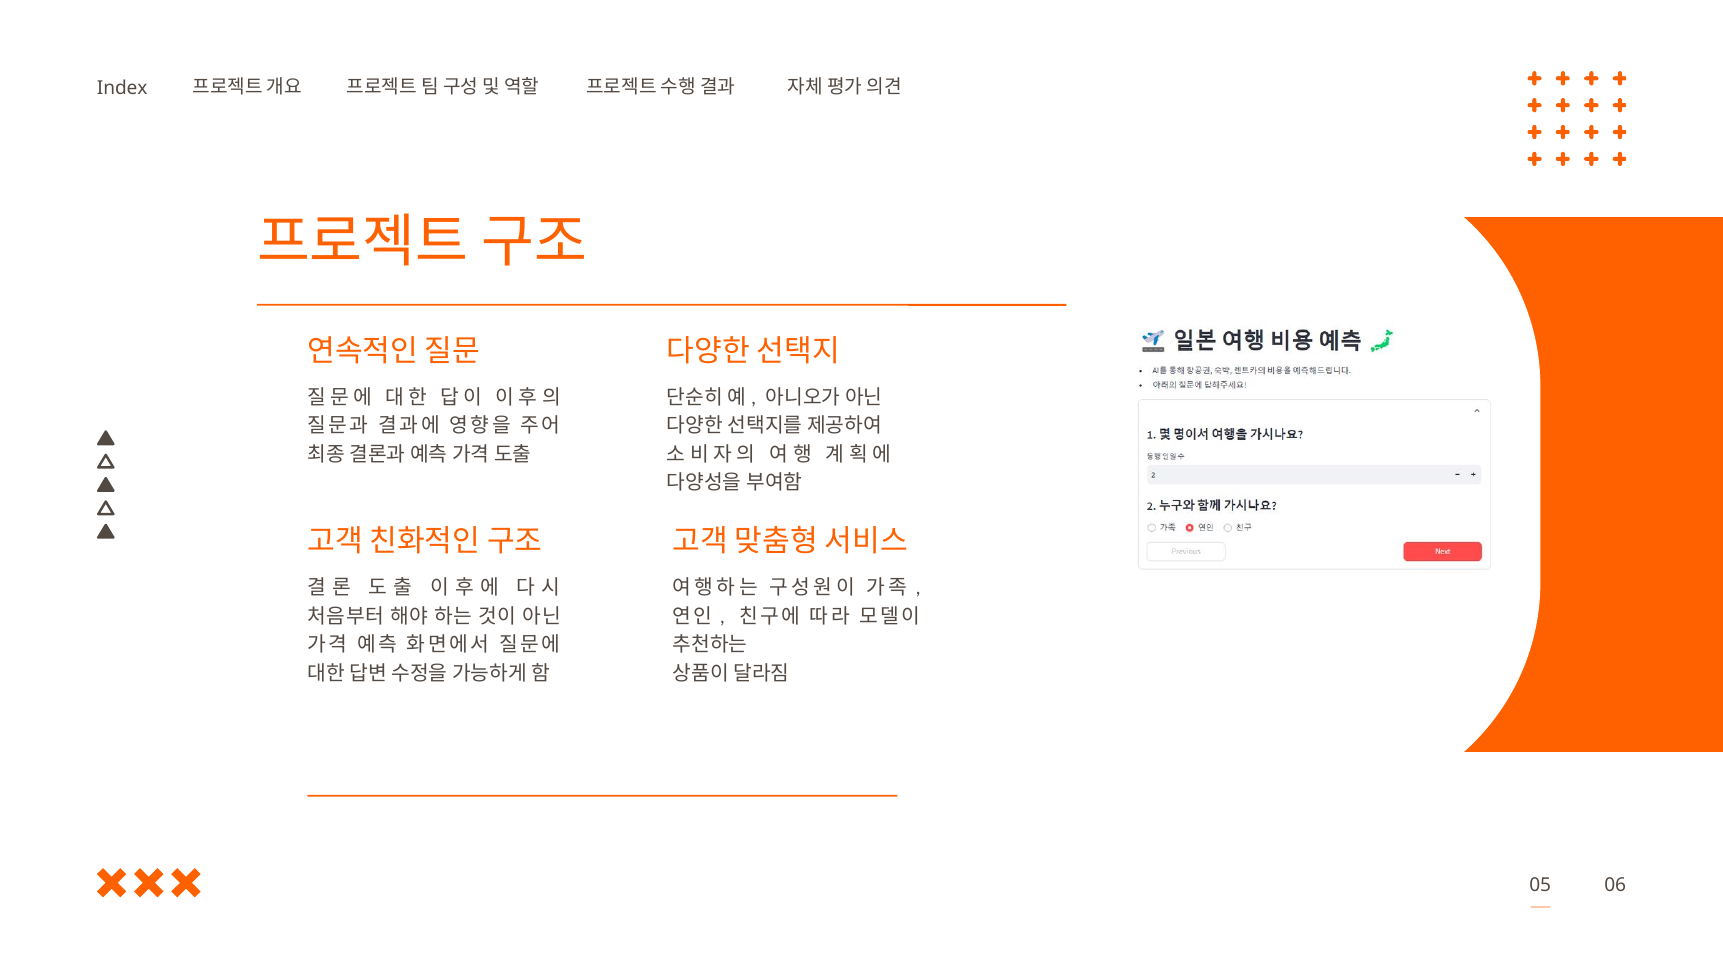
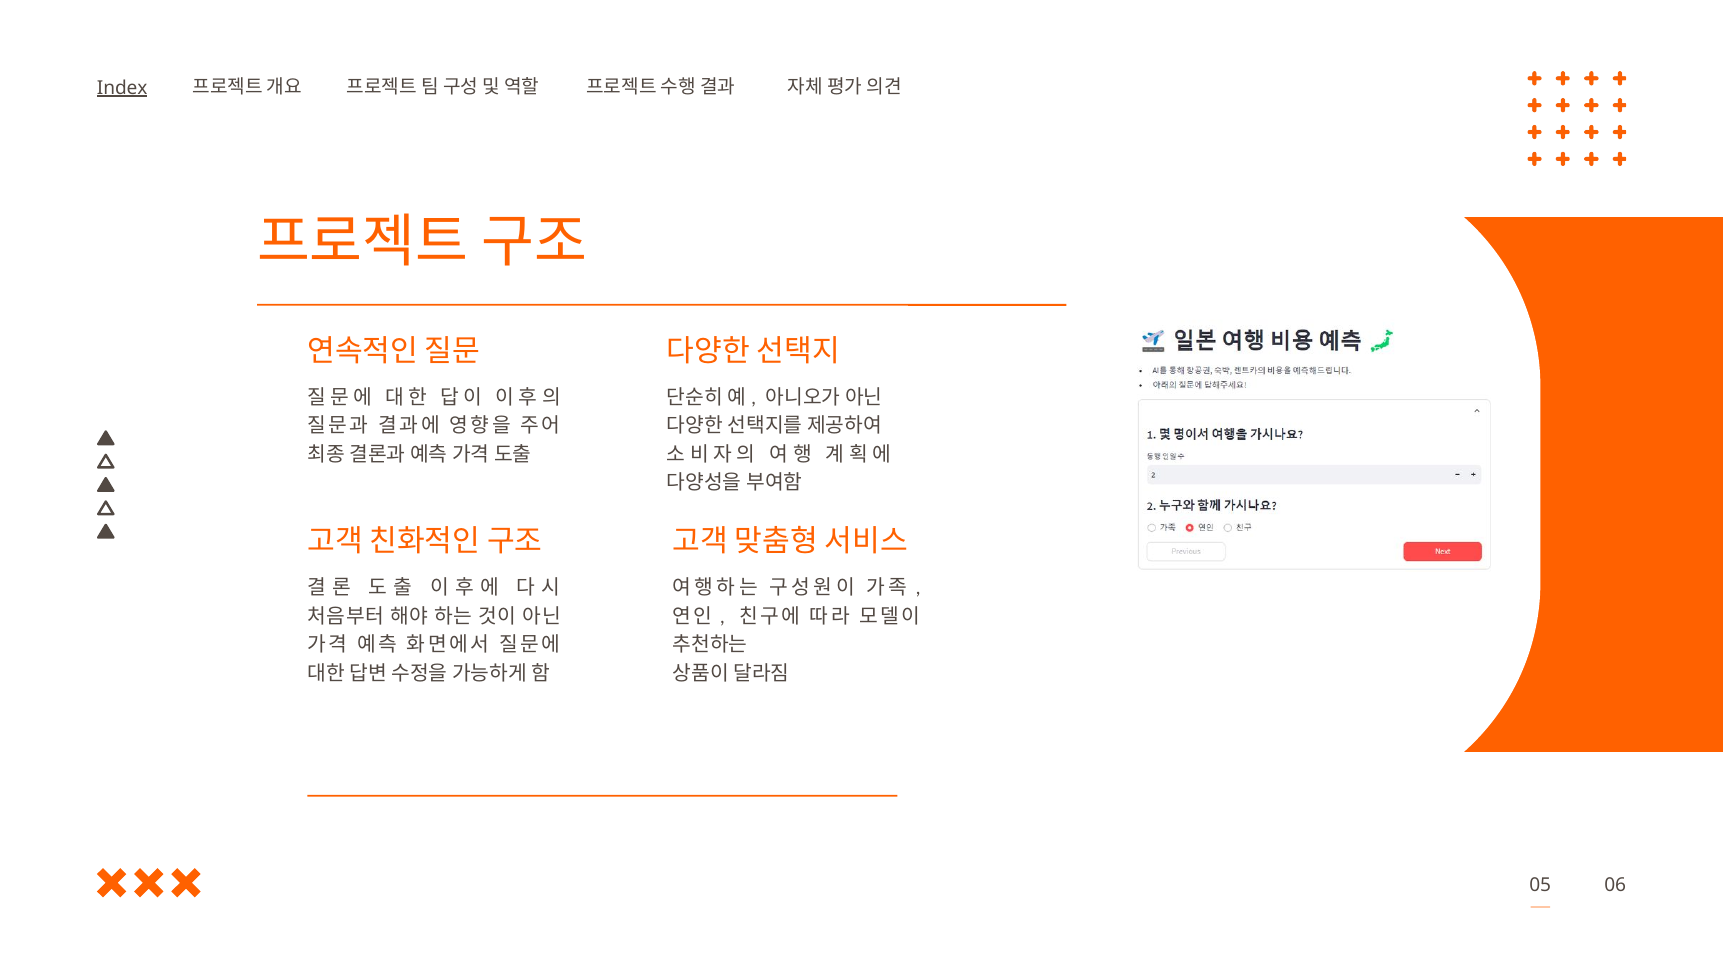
Index underline: none -> present (122, 88)
